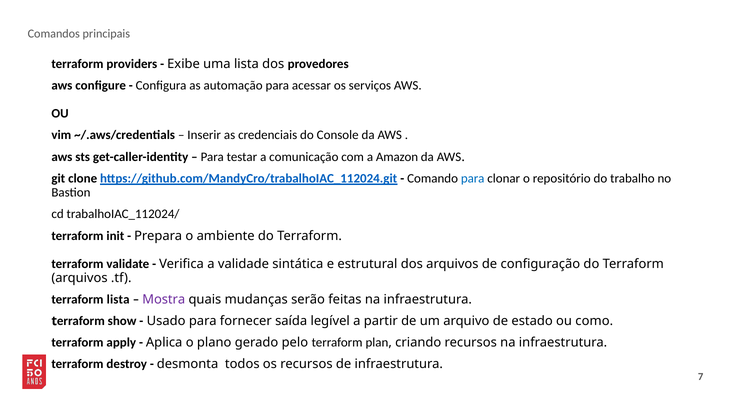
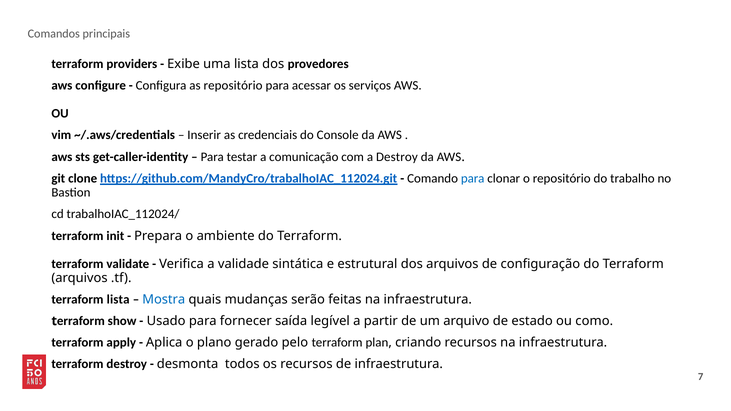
as automação: automação -> repositório (233, 86)
a Amazon: Amazon -> Destroy (397, 157)
Mostra colour: purple -> blue (164, 299)
